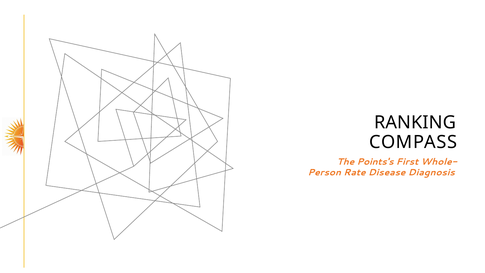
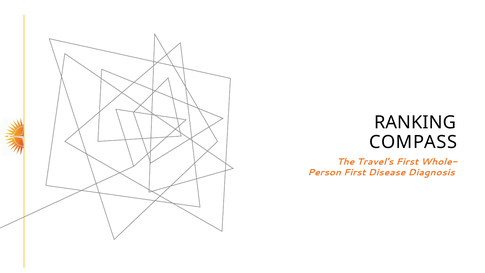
Points's: Points's -> Travel's (375, 162)
Rate: Rate -> First (355, 172)
